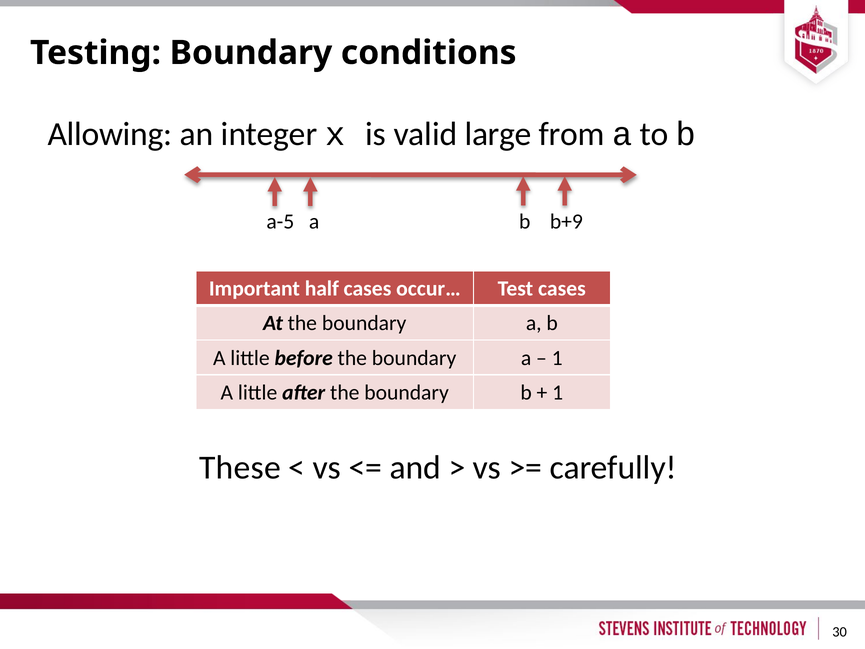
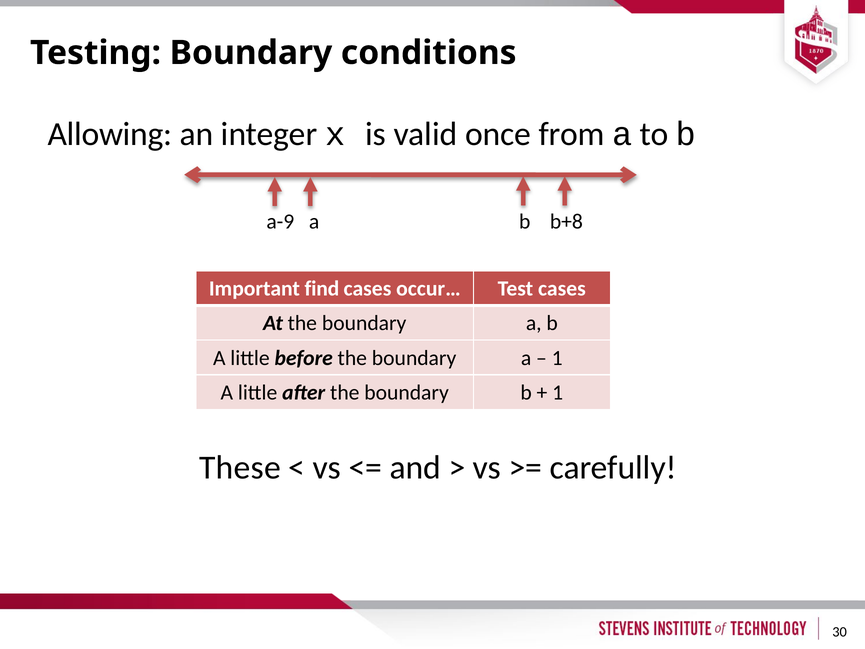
large: large -> once (498, 134)
a-5: a-5 -> a-9 (280, 222)
b+9: b+9 -> b+8 (566, 222)
half: half -> find (322, 288)
